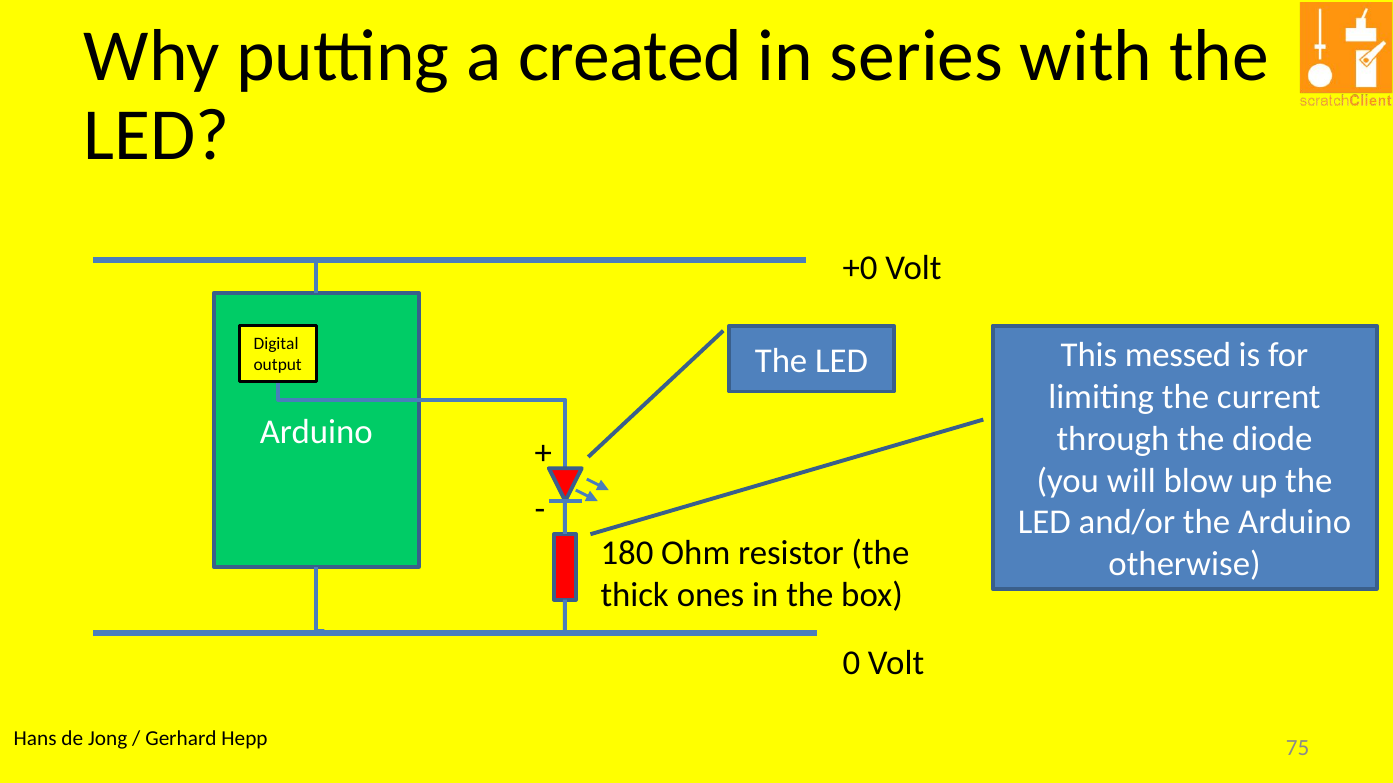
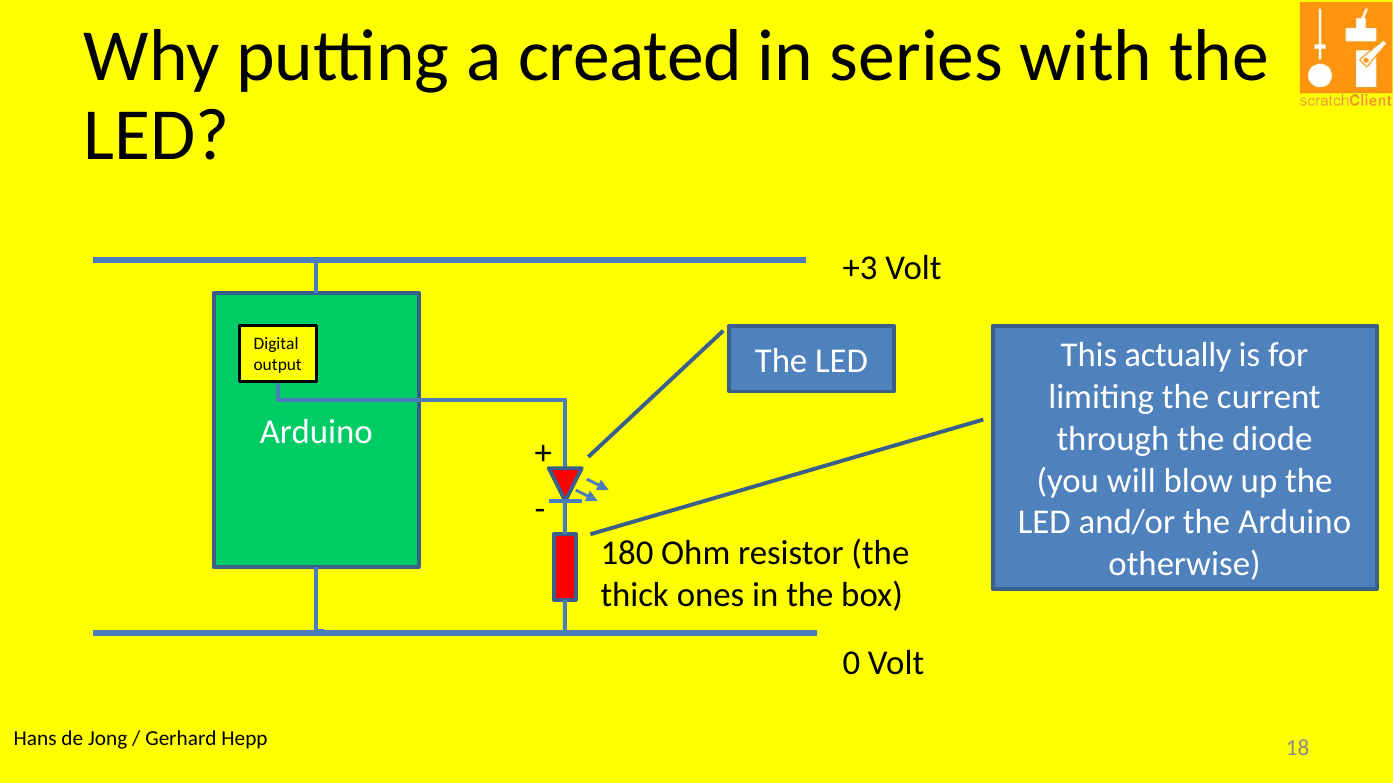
+0: +0 -> +3 (860, 268)
messed: messed -> actually (1178, 356)
75: 75 -> 18 (1298, 748)
